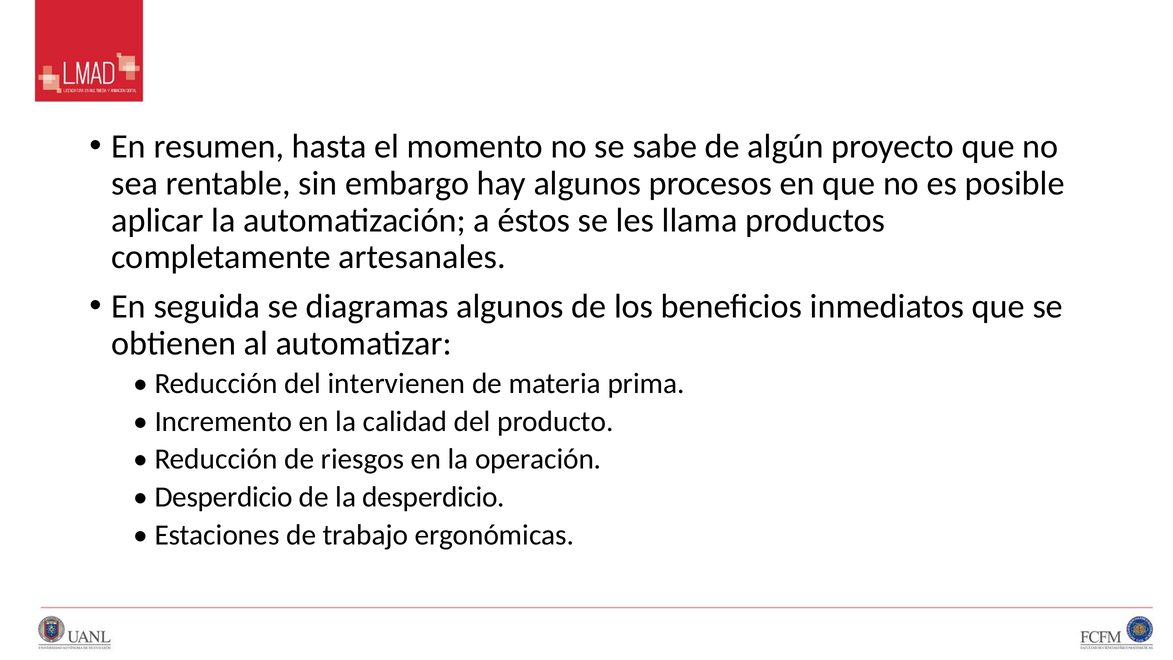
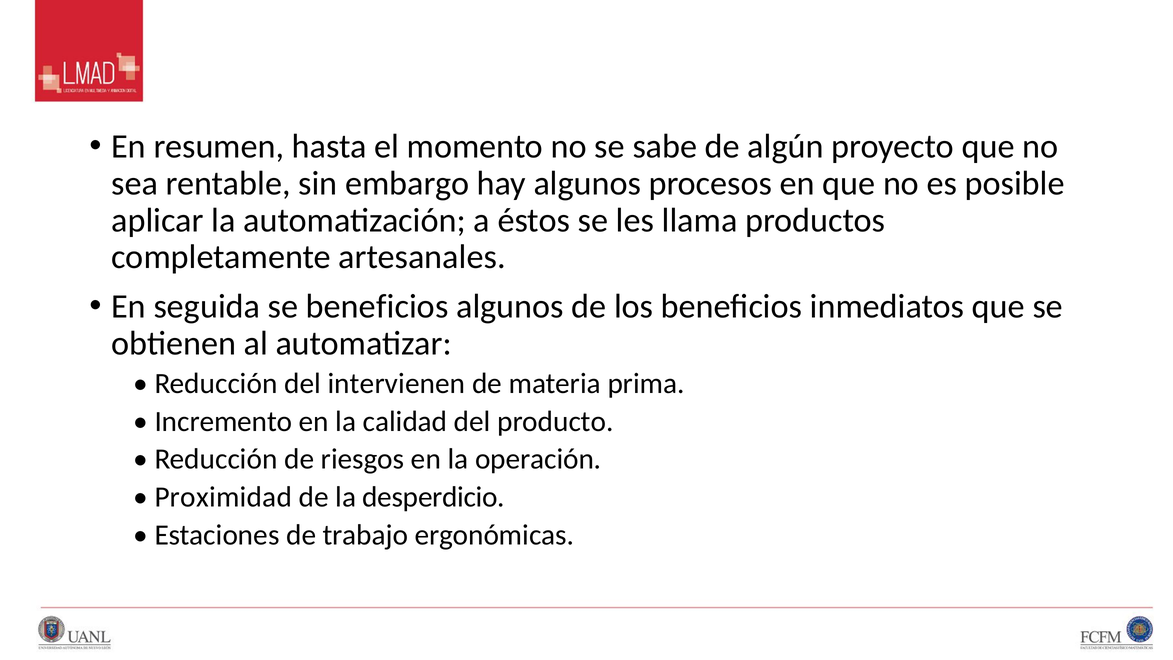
se diagramas: diagramas -> beneficios (377, 306)
Desperdicio: Desperdicio -> Proximidad (223, 497)
